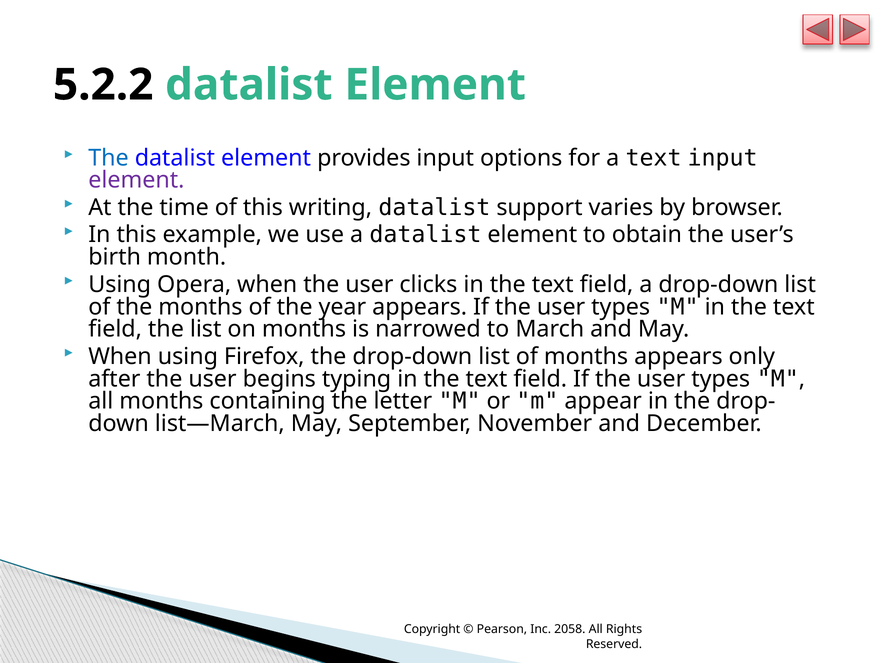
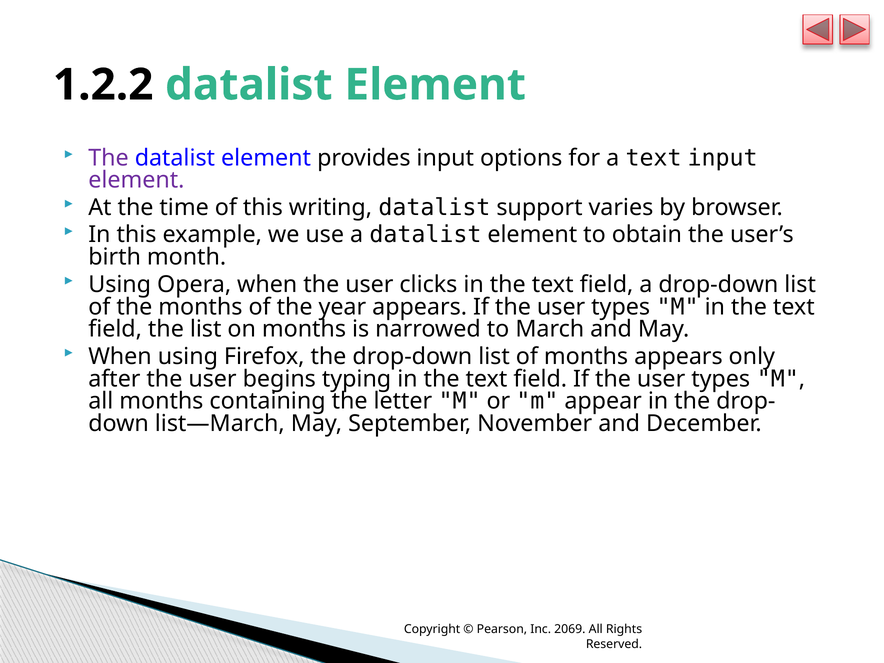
5.2.2: 5.2.2 -> 1.2.2 (103, 85)
The colour: blue -> purple (109, 158)
2058: 2058 -> 2069 (570, 629)
